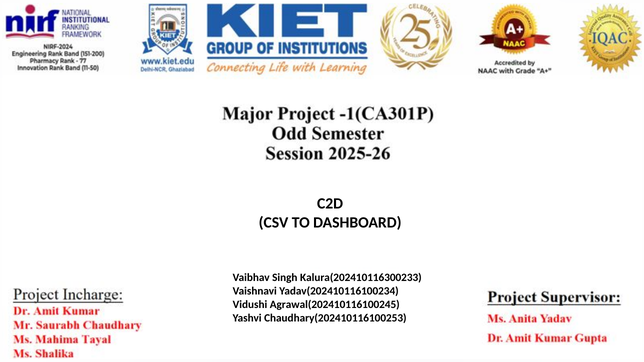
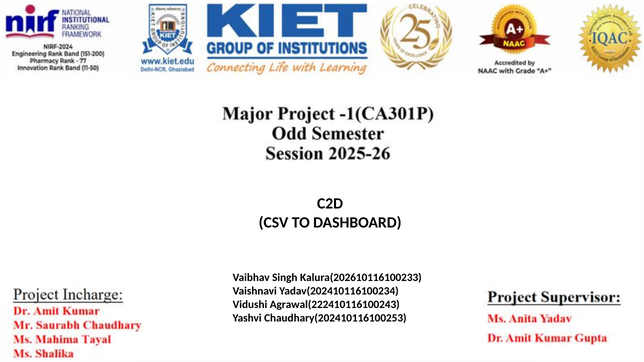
Kalura(202410116300233: Kalura(202410116300233 -> Kalura(202610116100233 (361, 278)
Agrawal(202410116100245: Agrawal(202410116100245 -> Agrawal(222410116100243 (335, 305)
